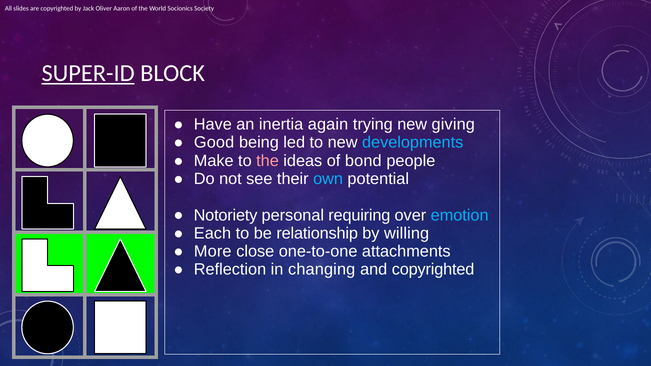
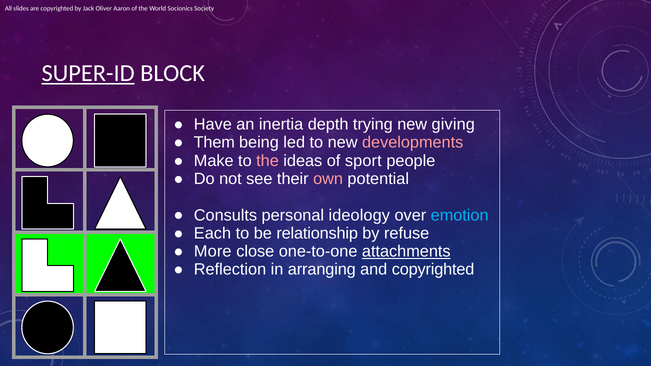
again: again -> depth (328, 125)
Good: Good -> Them (214, 143)
developments colour: light blue -> pink (413, 143)
bond: bond -> sport (363, 161)
own colour: light blue -> pink (328, 179)
Notoriety: Notoriety -> Consults (225, 215)
requiring: requiring -> ideology (359, 215)
willing: willing -> refuse (407, 233)
attachments underline: none -> present (406, 252)
changing: changing -> arranging (322, 270)
